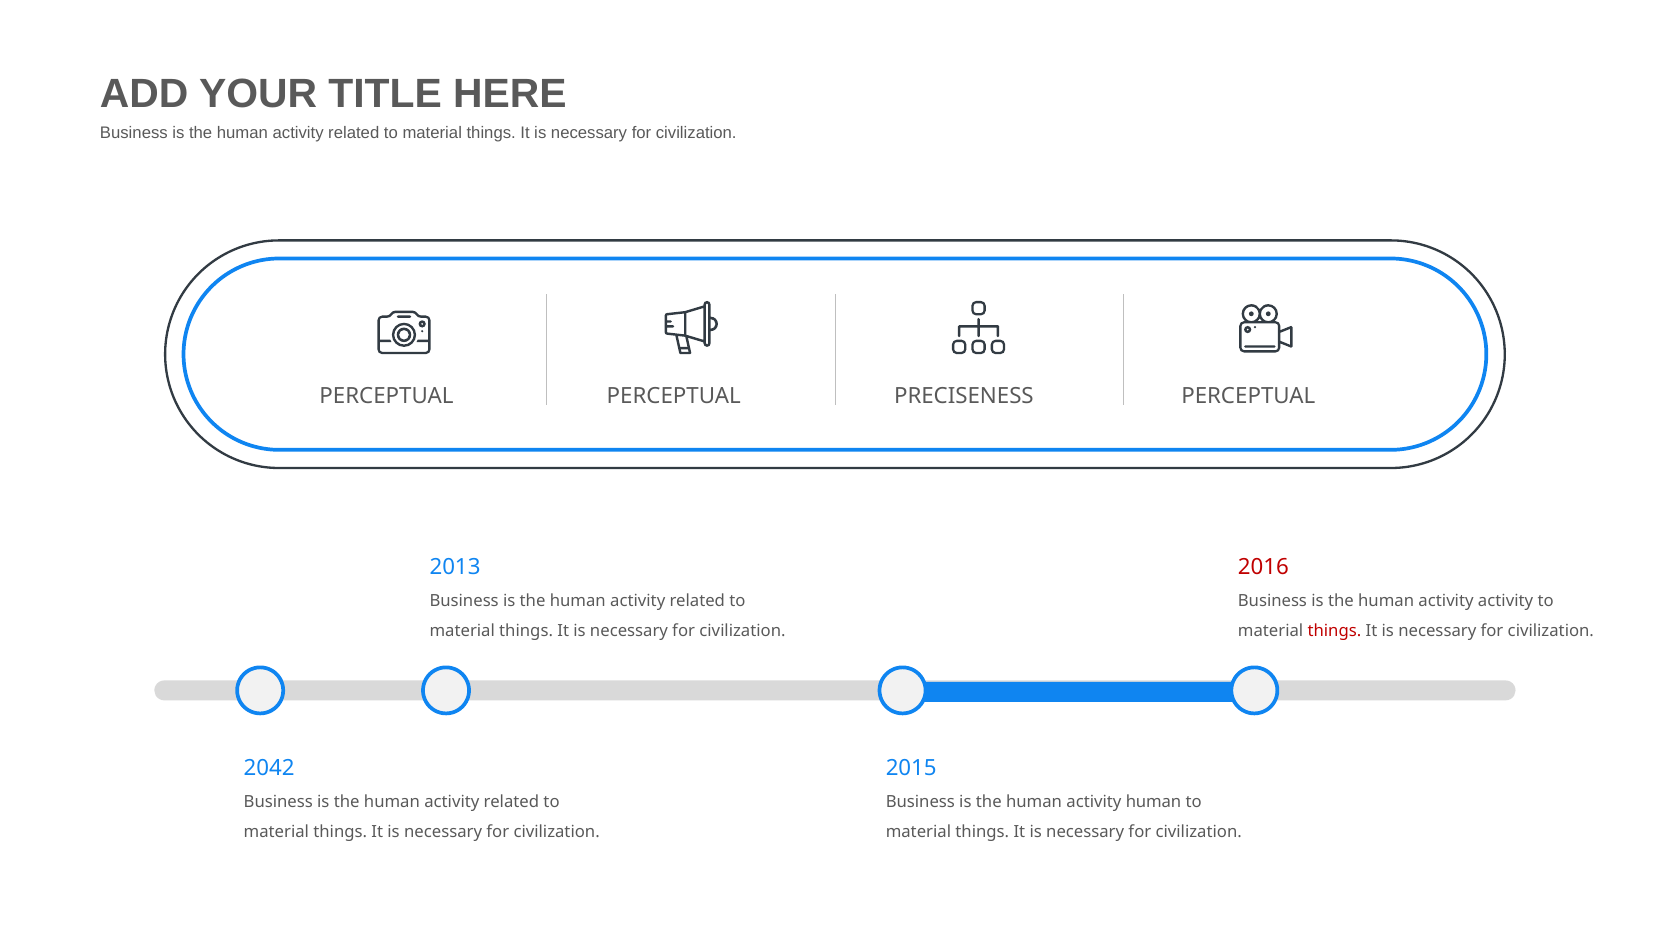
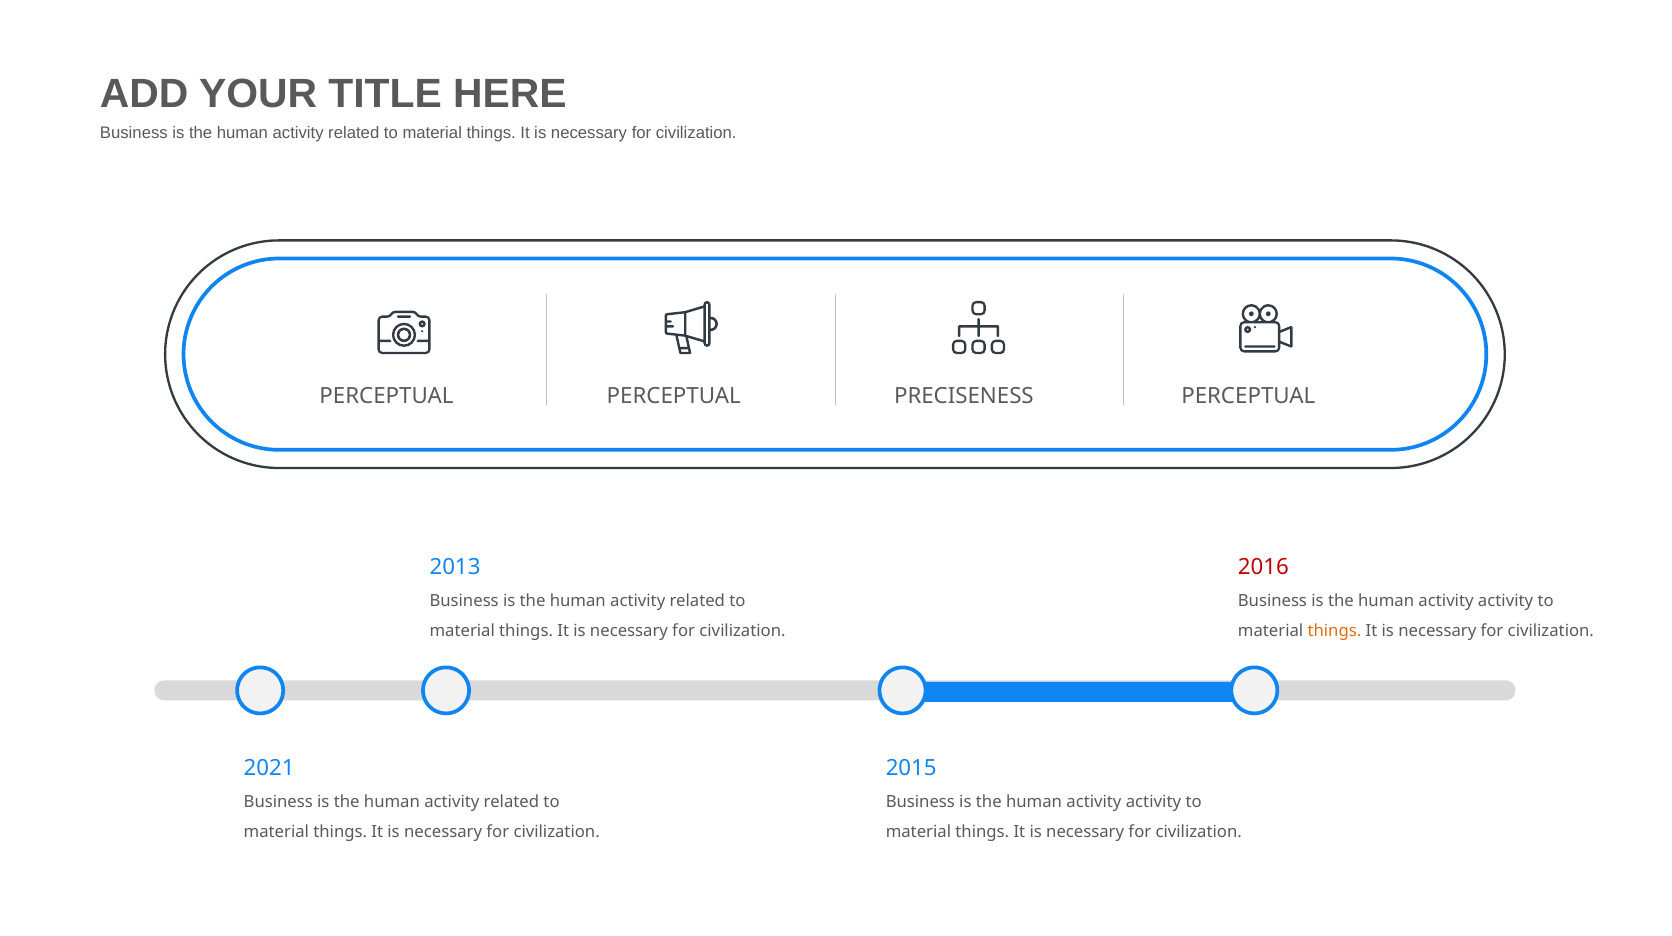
things colour: red -> orange (1334, 631)
2042: 2042 -> 2021 (269, 769)
human: human -> activity (1153, 802)
